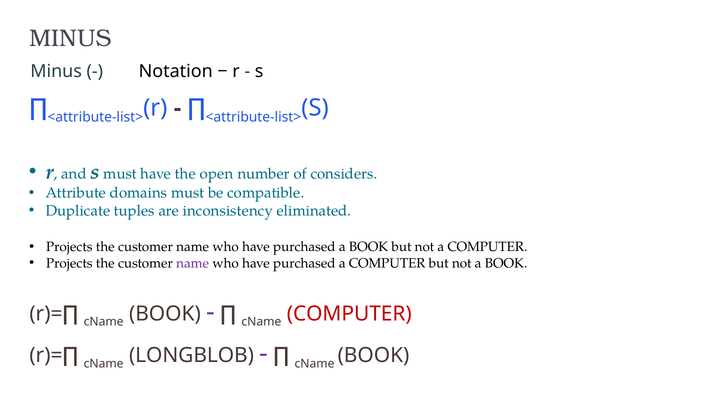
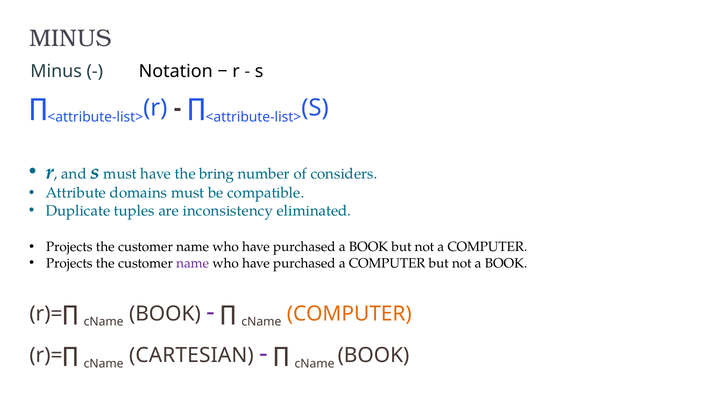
open: open -> bring (217, 174)
COMPUTER colour: red -> orange (349, 314)
LONGBLOB: LONGBLOB -> CARTESIAN (191, 355)
